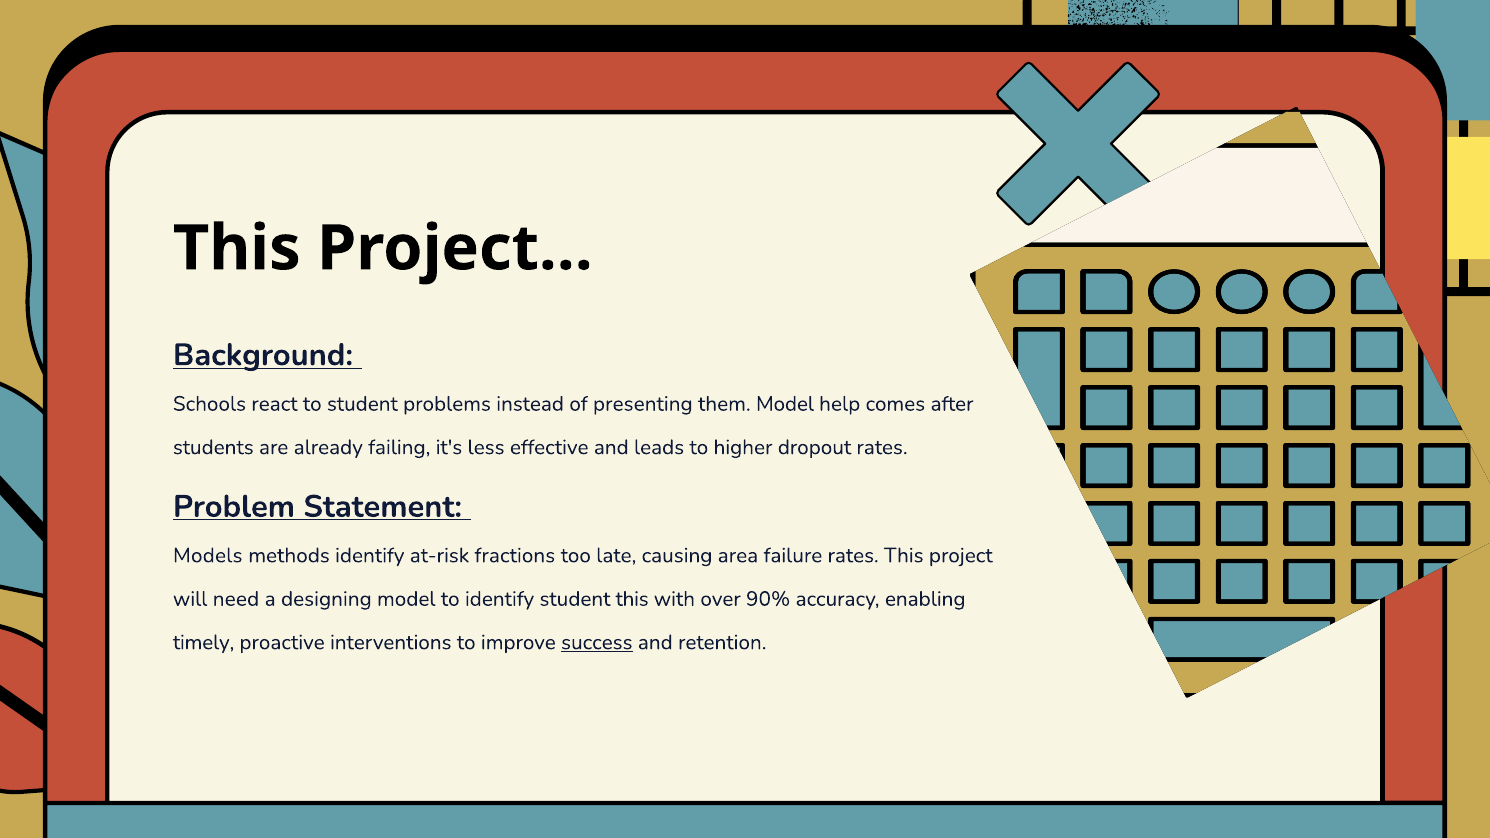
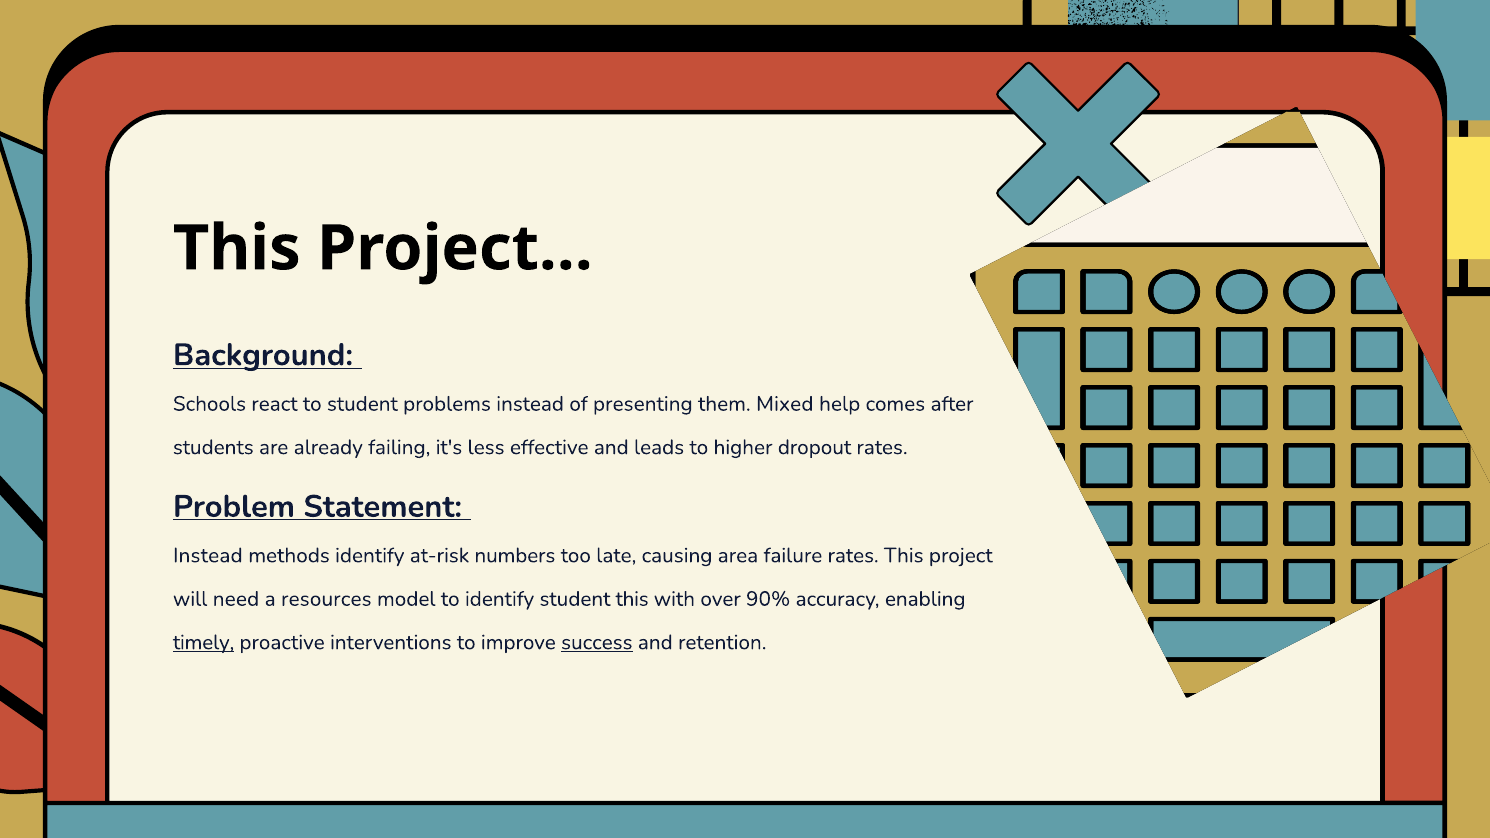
them Model: Model -> Mixed (785, 404)
Models: Models -> Instead (208, 556)
fractions: fractions -> numbers (515, 556)
designing: designing -> resources (326, 599)
timely underline: none -> present (204, 642)
